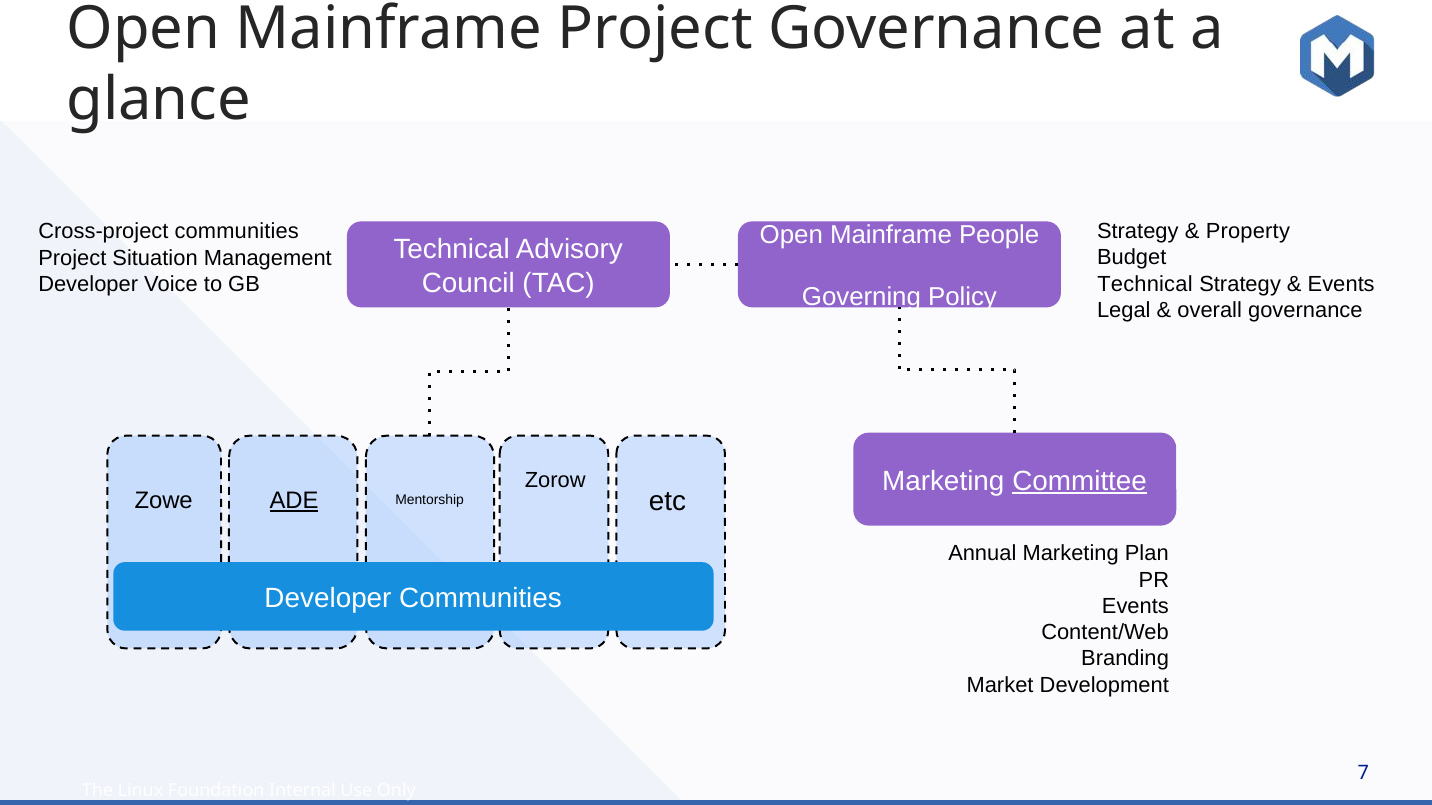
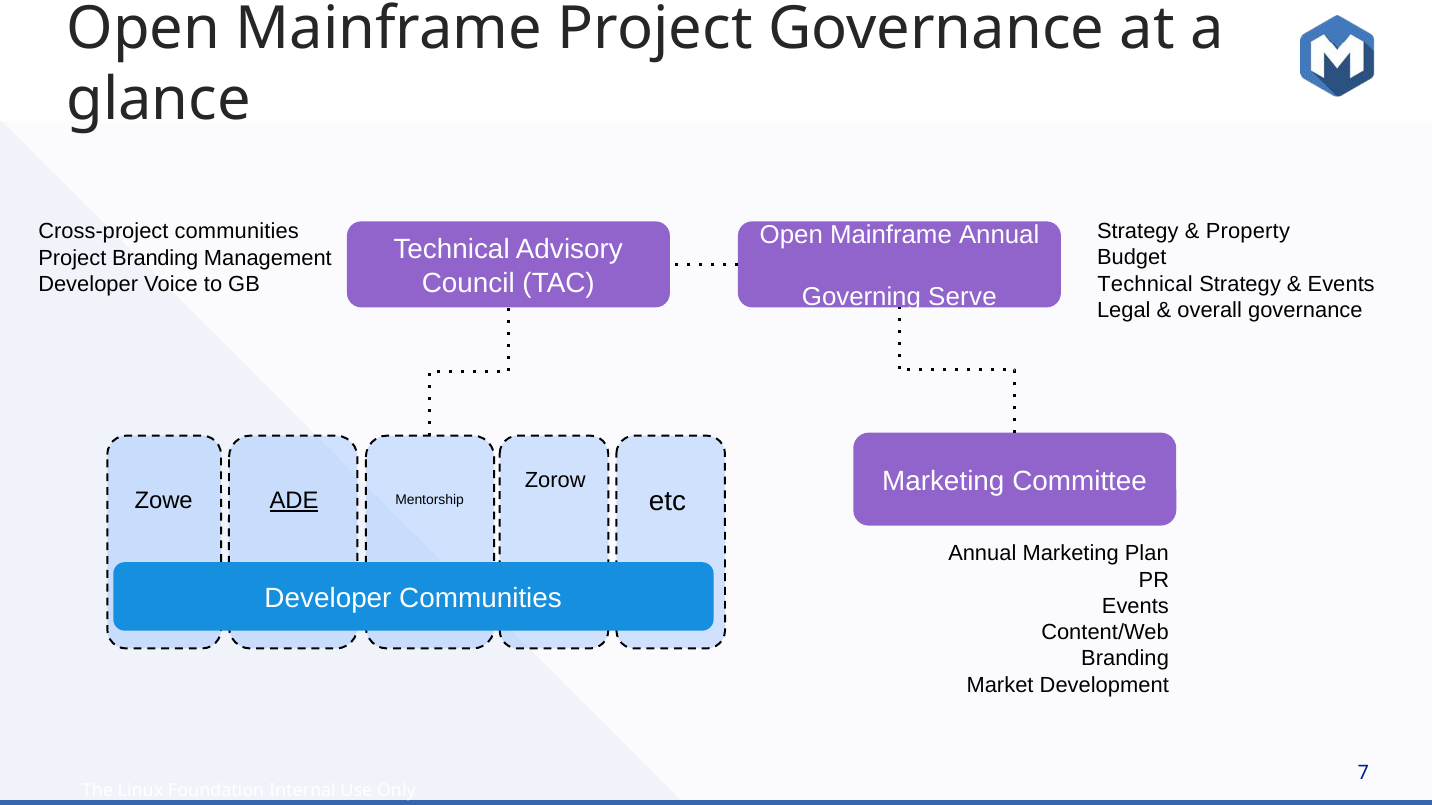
Mainframe People: People -> Annual (999, 235)
Project Situation: Situation -> Branding (155, 258)
Policy: Policy -> Serve (962, 297)
Committee underline: present -> none (1080, 481)
